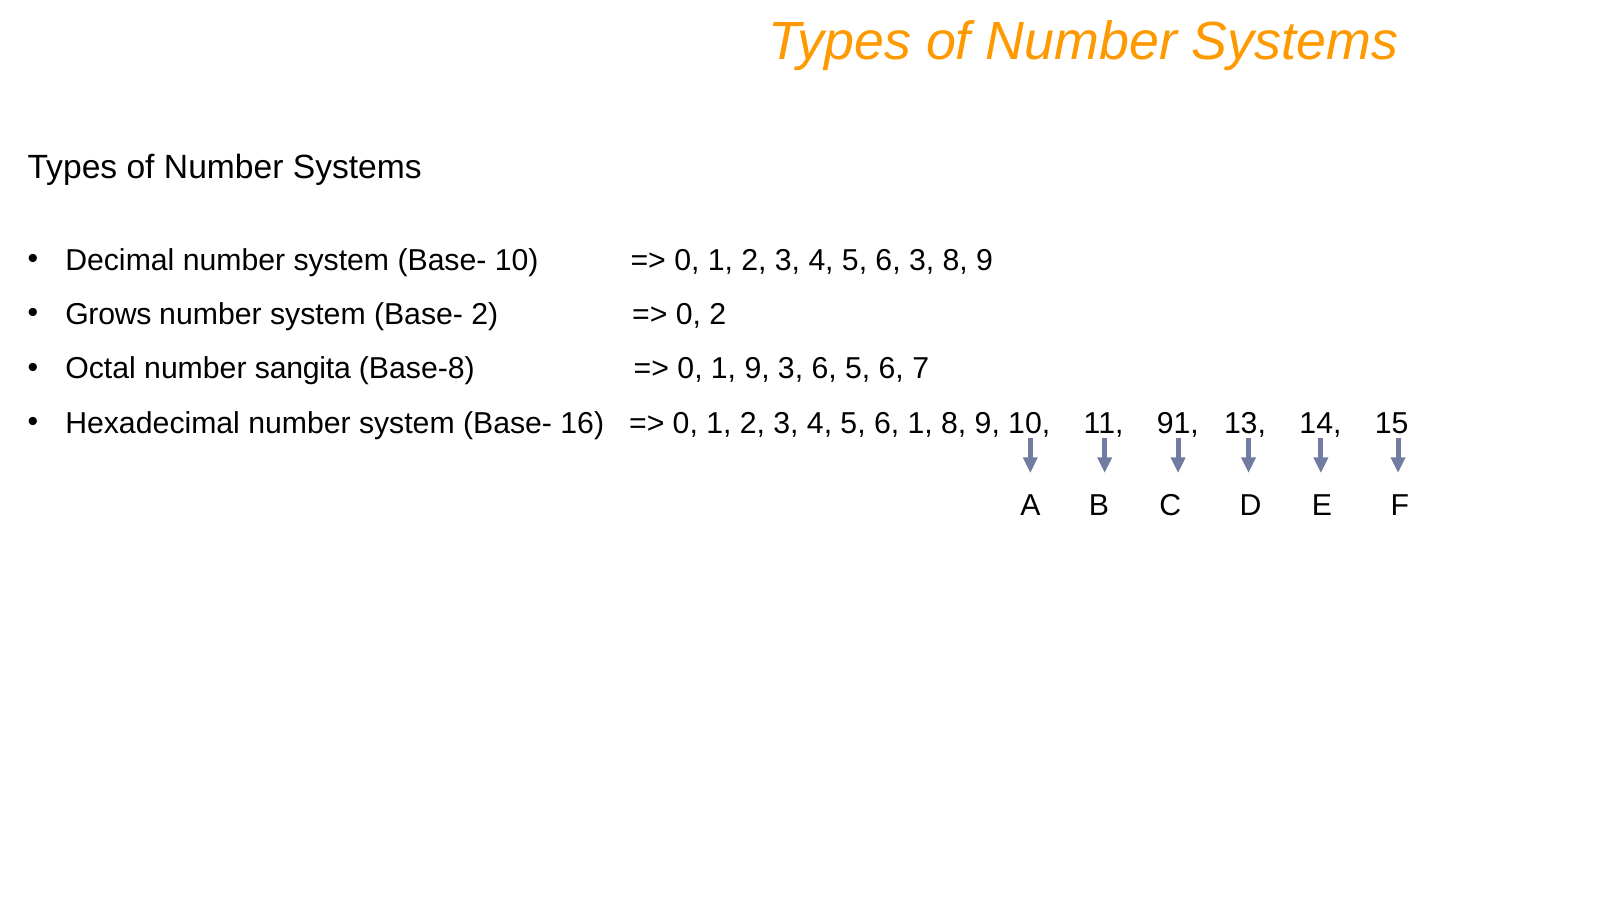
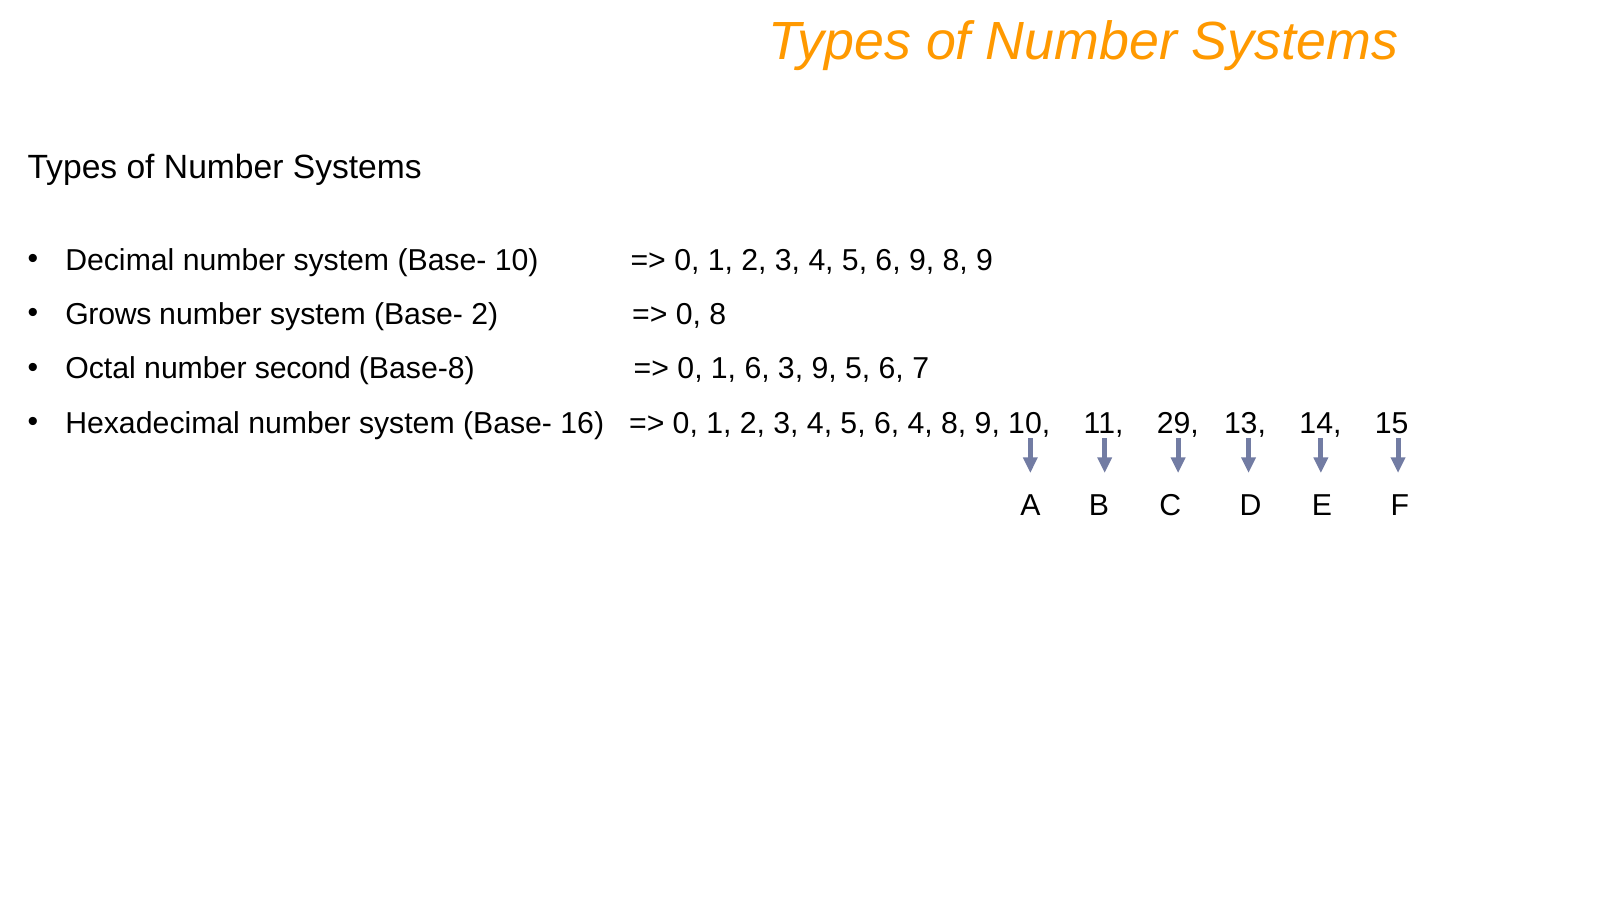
6 3: 3 -> 9 (922, 260)
0 2: 2 -> 8 (718, 315)
sangita: sangita -> second (303, 369)
1 9: 9 -> 6 (757, 369)
3 6: 6 -> 9 (824, 369)
6 1: 1 -> 4 (920, 423)
91: 91 -> 29 (1178, 423)
